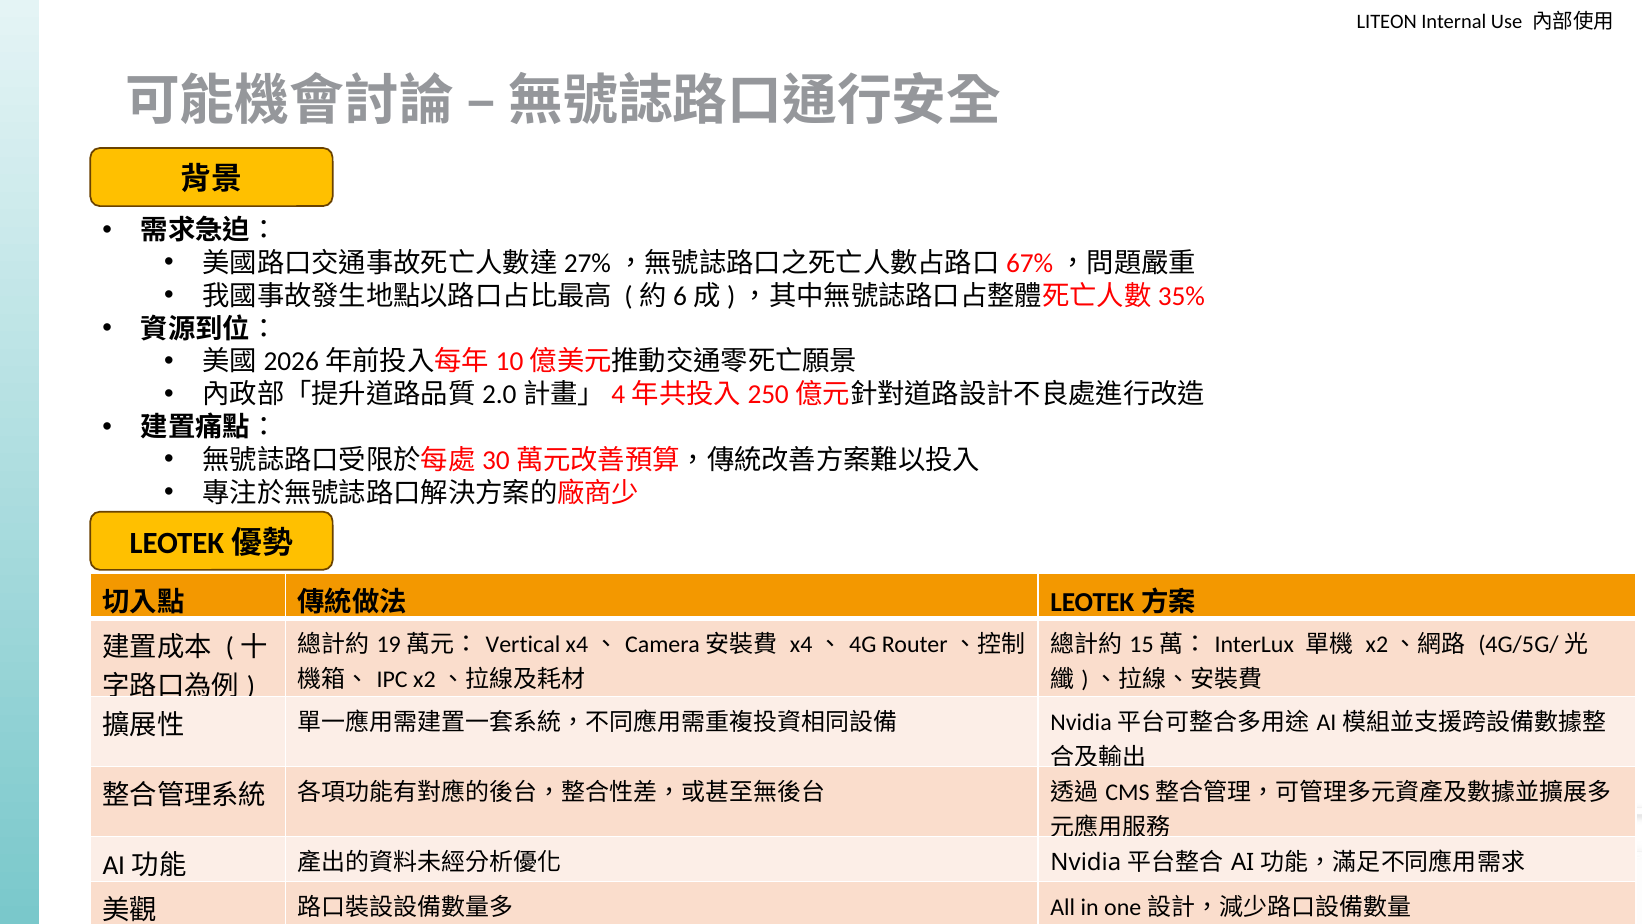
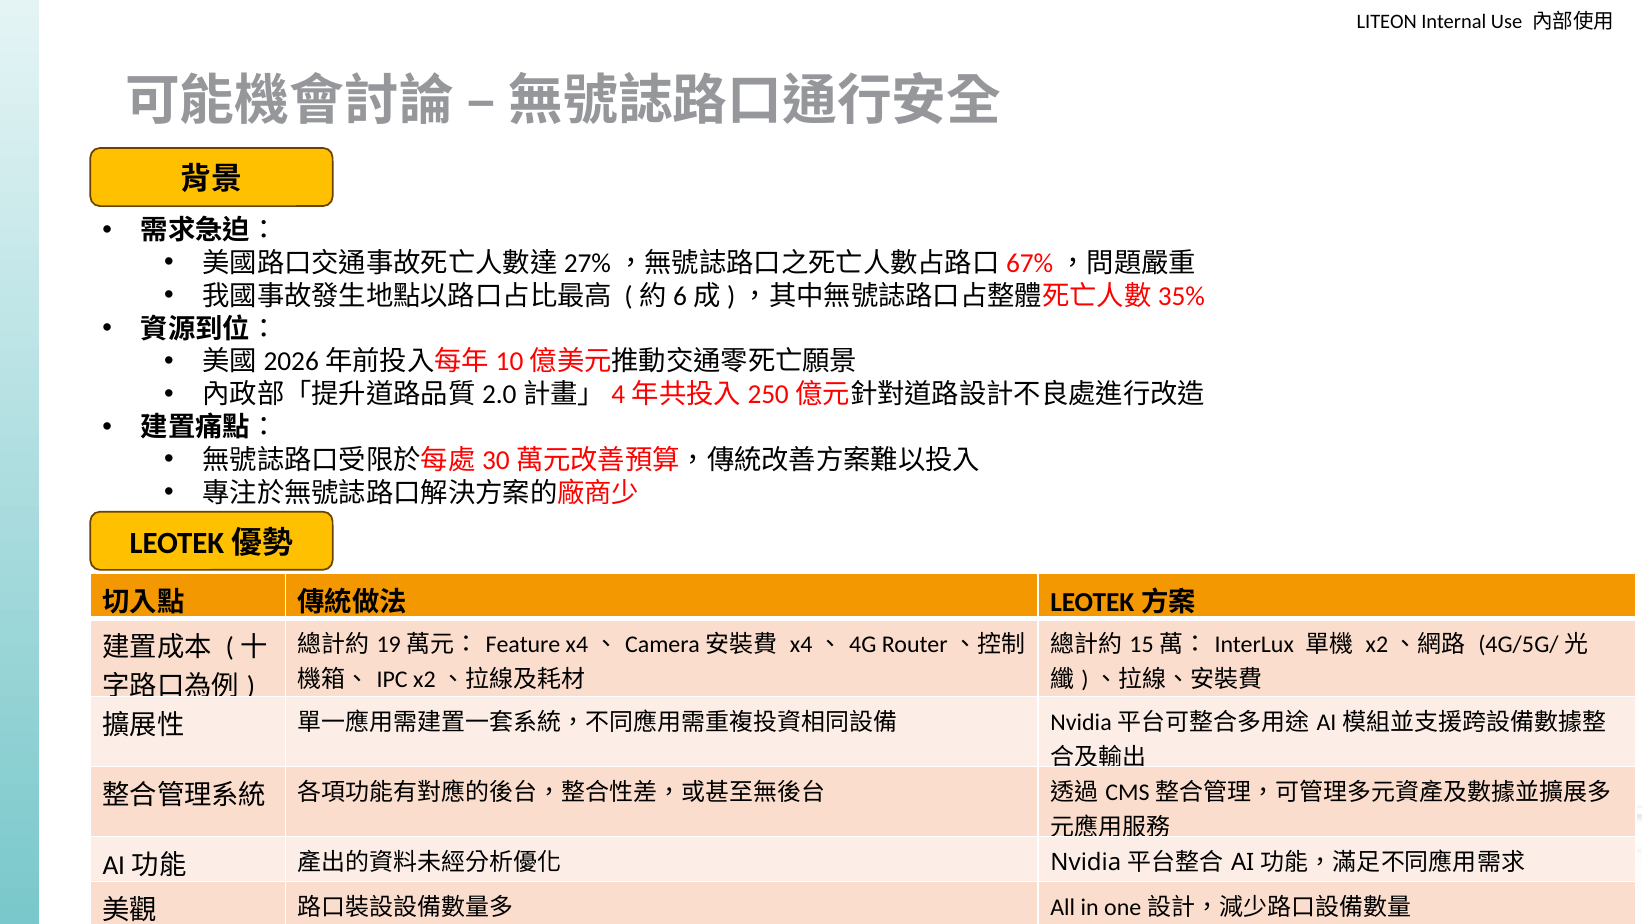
Vertical: Vertical -> Feature (523, 644)
